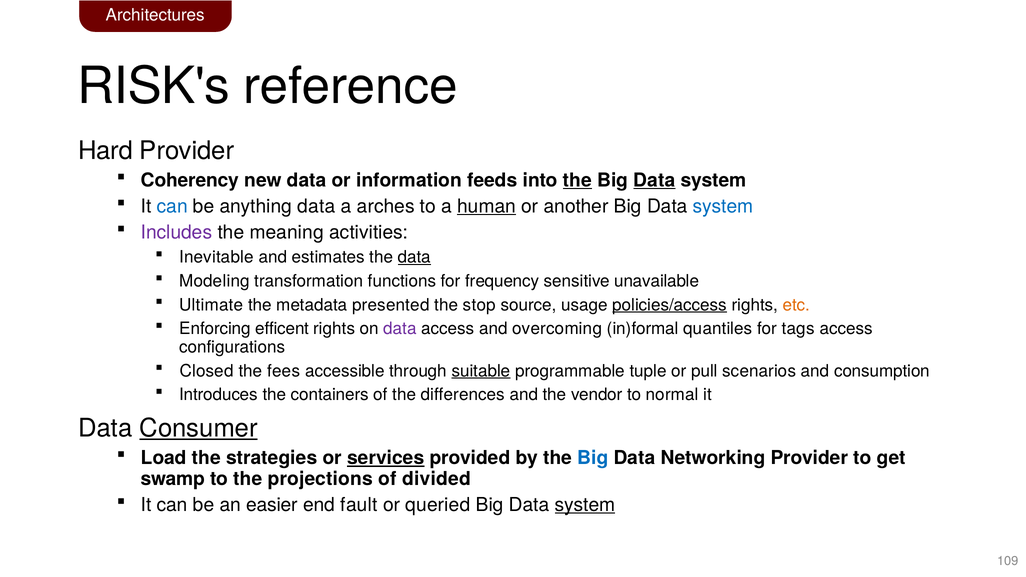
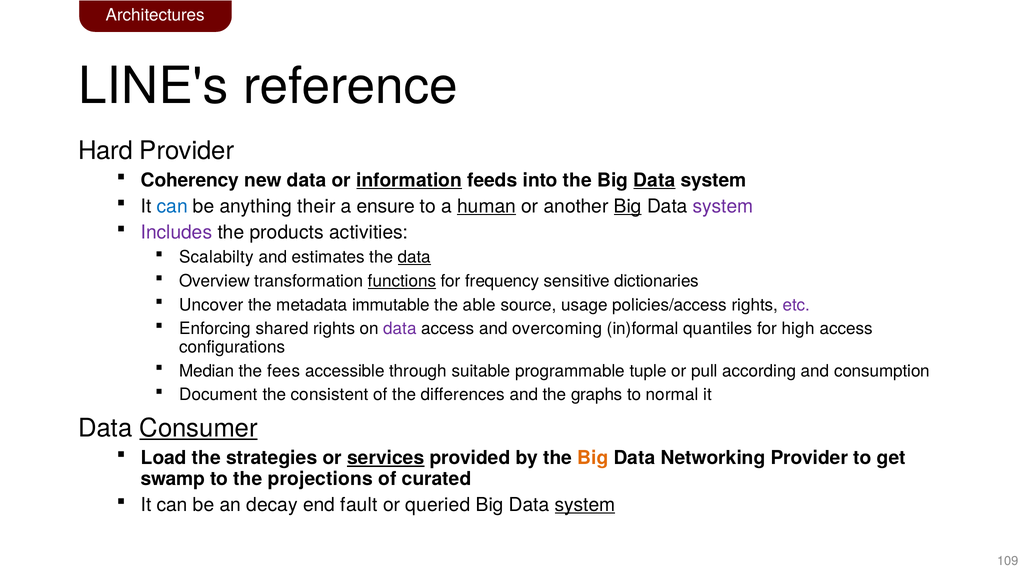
RISK's: RISK's -> LINE's (153, 86)
information underline: none -> present (409, 180)
the underline: present -> none (577, 180)
anything data: data -> their (316, 206)
arches: arches -> ensure (386, 206)
Big underline: none -> present (628, 206)
system colour: blue -> purple (723, 206)
meaning: meaning -> products (287, 232)
Inevitable: Inevitable -> Scalabilty (216, 257)
Modeling: Modeling -> Overview (215, 281)
functions underline: none -> present (402, 281)
unavailable: unavailable -> dictionaries (657, 281)
Ultimate: Ultimate -> Uncover (211, 305)
presented: presented -> immutable (391, 305)
stop: stop -> able (479, 305)
policies/access underline: present -> none (670, 305)
etc colour: orange -> purple (796, 305)
efficent: efficent -> shared (282, 329)
tags: tags -> high (798, 329)
Closed: Closed -> Median (207, 371)
suitable underline: present -> none (481, 371)
scenarios: scenarios -> according (759, 371)
Introduces: Introduces -> Document (218, 395)
containers: containers -> consistent (330, 395)
vendor: vendor -> graphs (597, 395)
Big colour: blue -> orange (593, 458)
divided: divided -> curated (437, 479)
easier: easier -> decay (272, 505)
